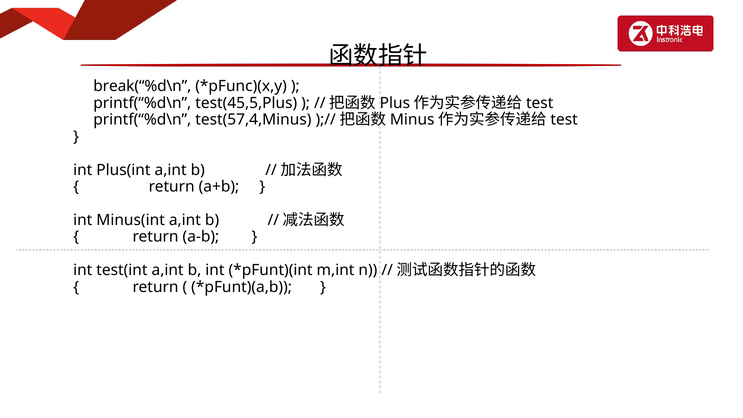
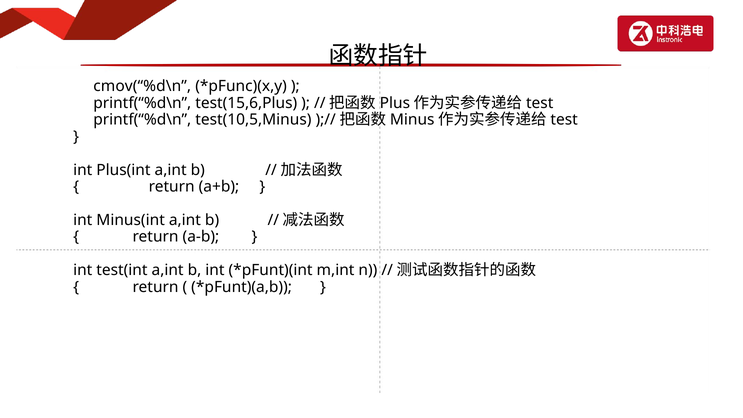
break(“%d\n: break(“%d\n -> cmov(“%d\n (142, 86)
test(45,5,Plus: test(45,5,Plus -> test(15,6,Plus (246, 103)
test(57,4,Minus: test(57,4,Minus -> test(10,5,Minus (253, 120)
